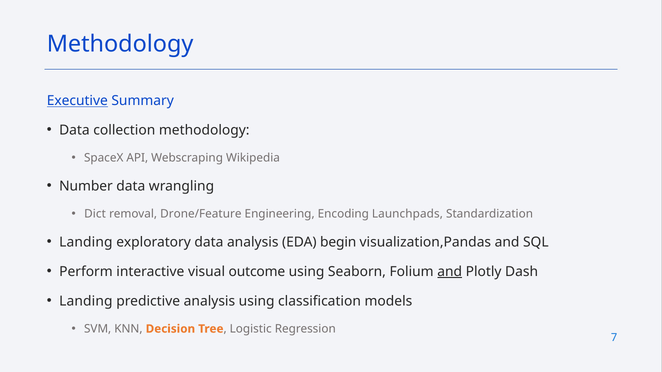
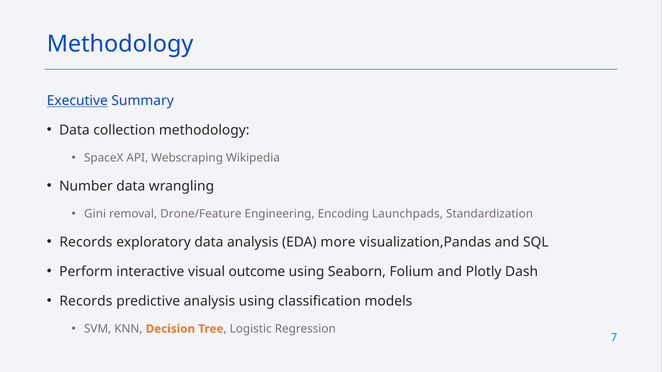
Dict: Dict -> Gini (95, 214)
Landing: Landing -> Records (86, 242)
begin: begin -> more (338, 242)
and underline: present -> none (450, 272)
Landing: Landing -> Records (86, 302)
